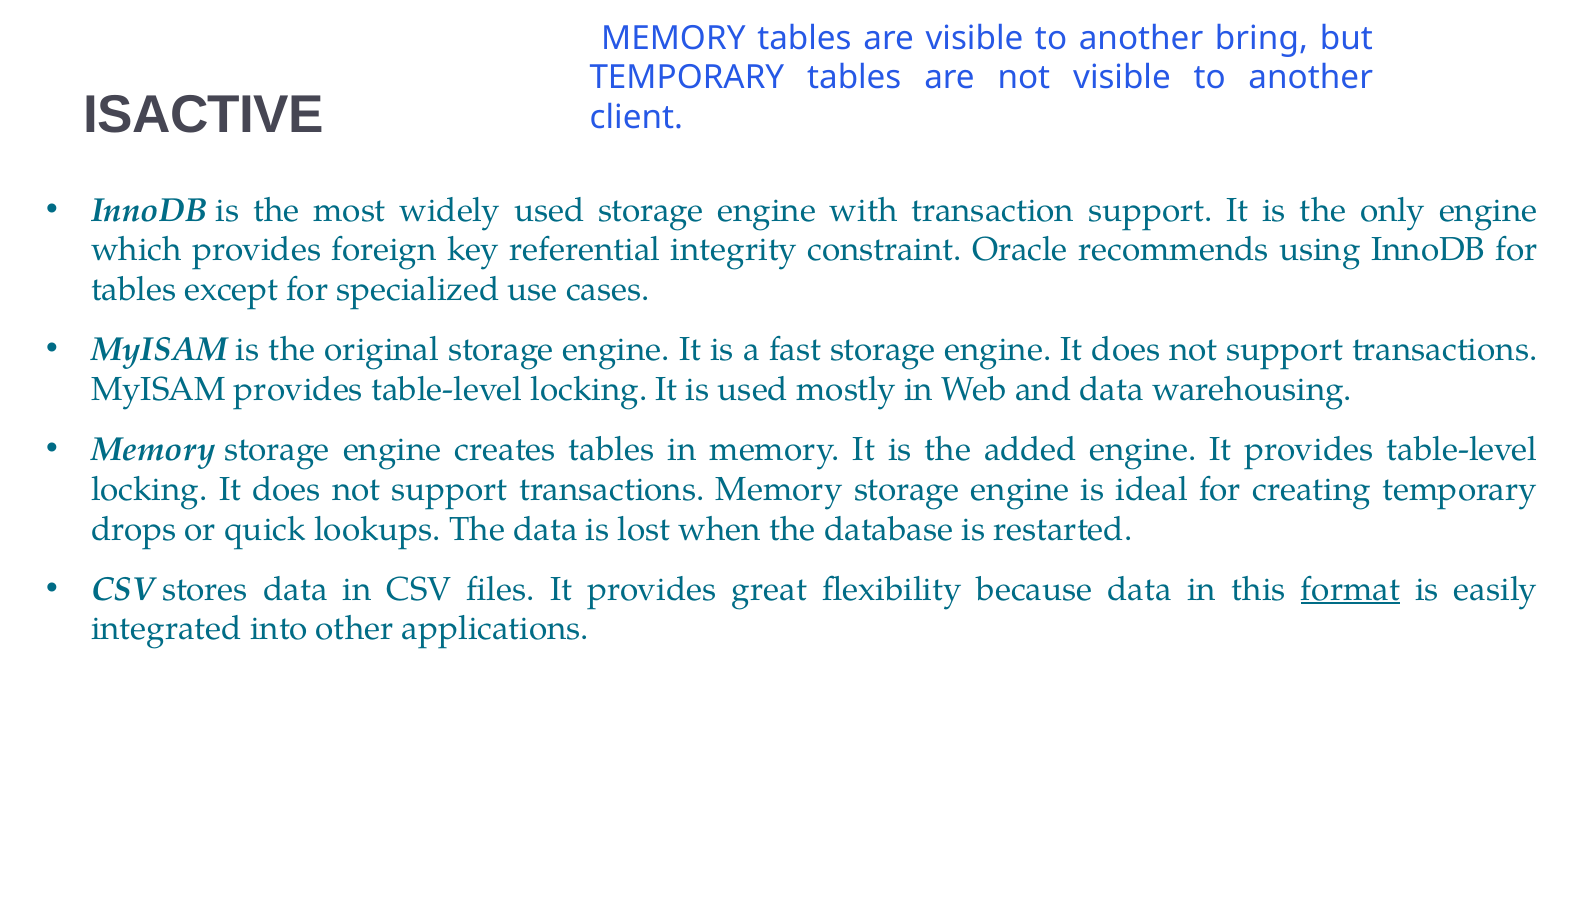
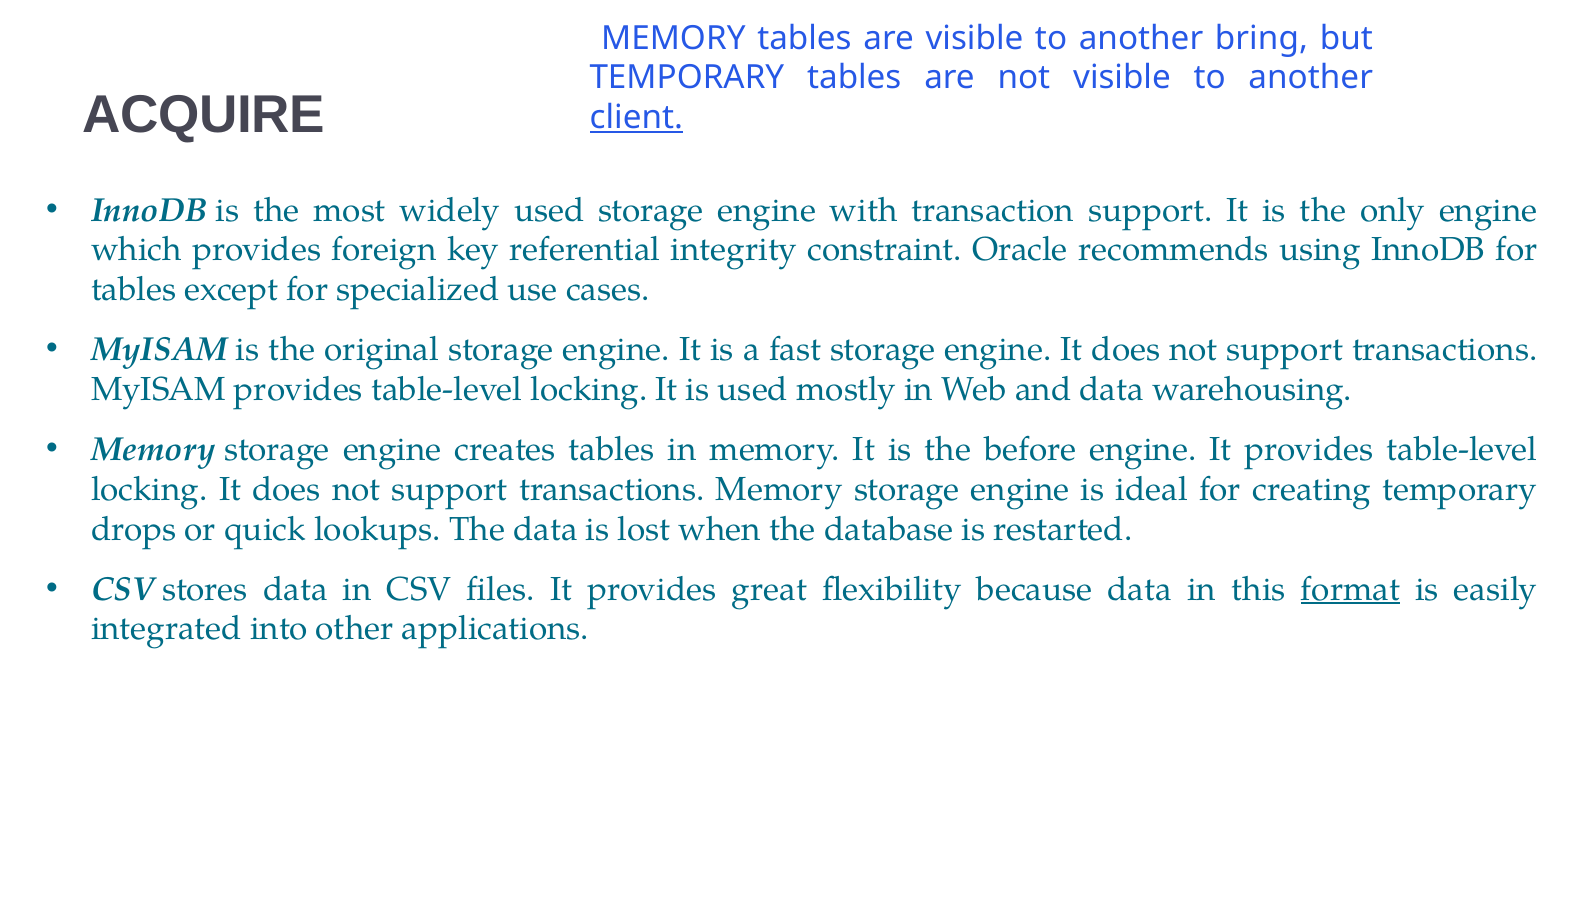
ISACTIVE: ISACTIVE -> ACQUIRE (204, 115)
client underline: none -> present (636, 118)
added: added -> before (1030, 449)
